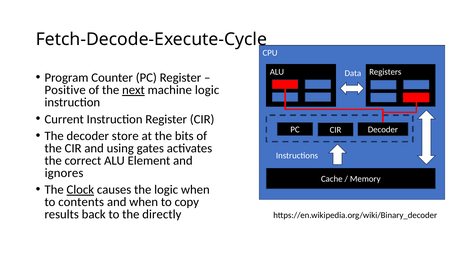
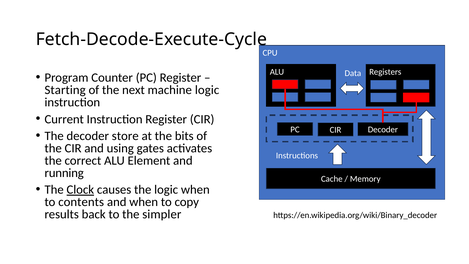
Positive: Positive -> Starting (65, 90)
next underline: present -> none (133, 90)
ignores: ignores -> running (64, 173)
directly: directly -> simpler (162, 214)
